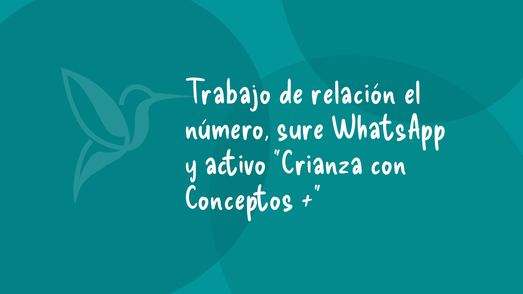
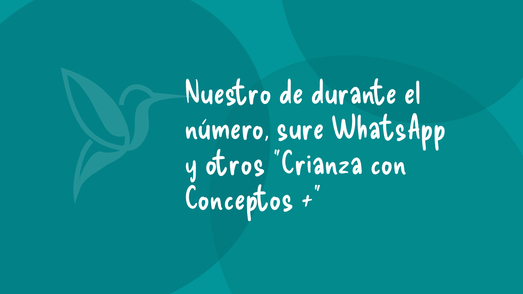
Trabajo: Trabajo -> Nuestro (228, 93)
relación: relación -> durante (354, 93)
activo: activo -> otros (235, 164)
